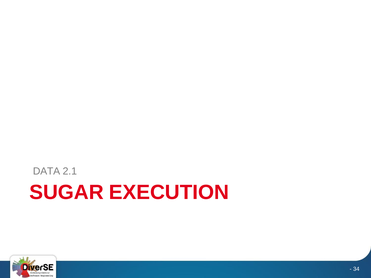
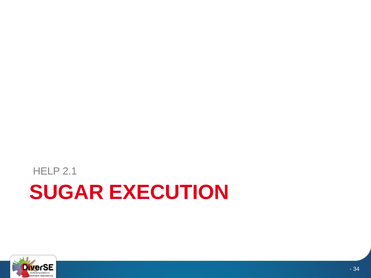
DATA: DATA -> HELP (46, 171)
